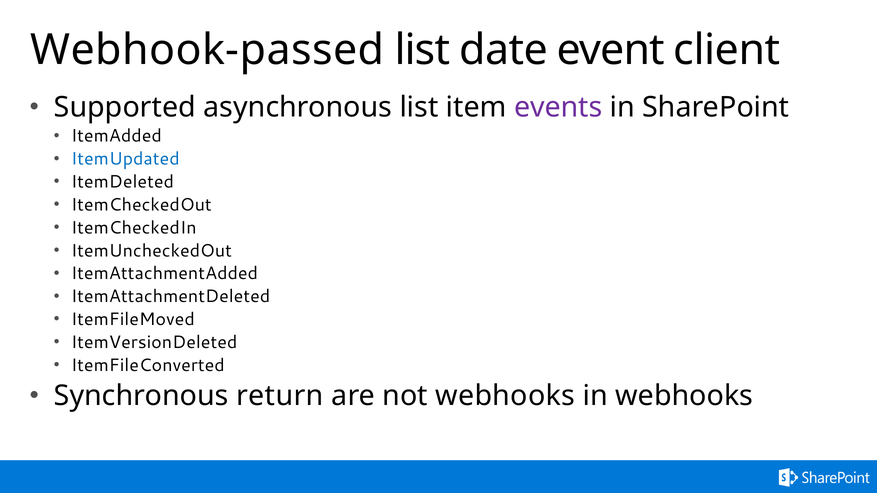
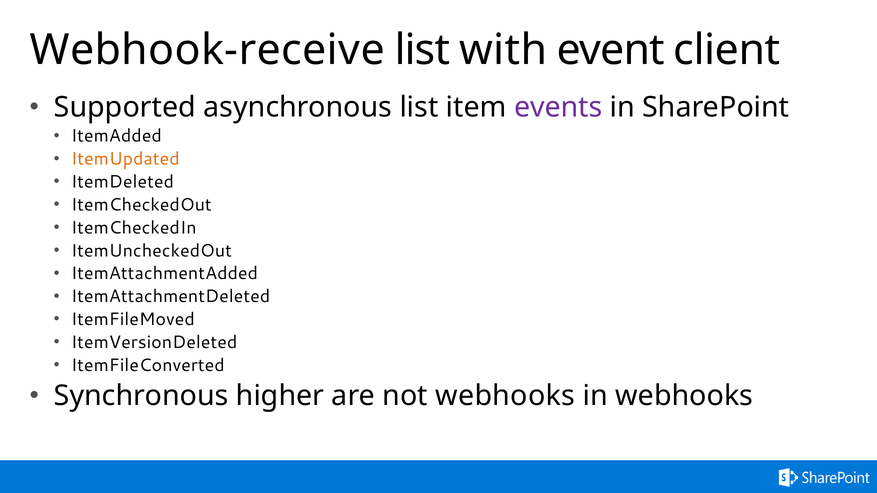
Webhook-passed: Webhook-passed -> Webhook-receive (207, 50)
date: date -> with (503, 50)
ItemUpdated colour: blue -> orange (125, 159)
return: return -> higher (280, 396)
